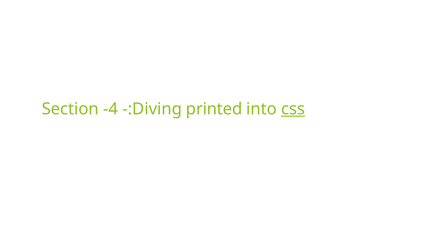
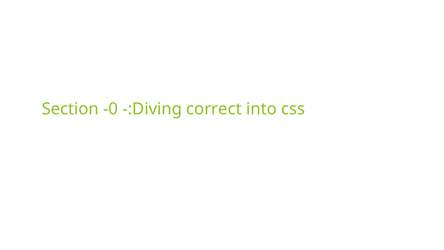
-4: -4 -> -0 (111, 109)
printed: printed -> correct (214, 109)
css underline: present -> none (293, 109)
